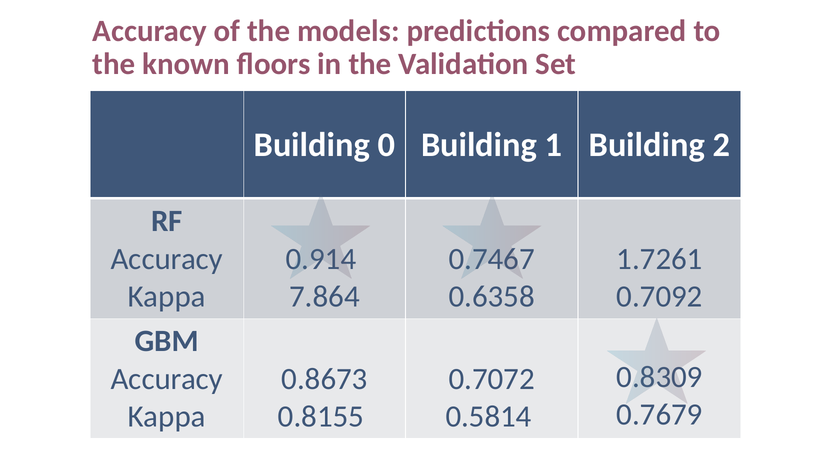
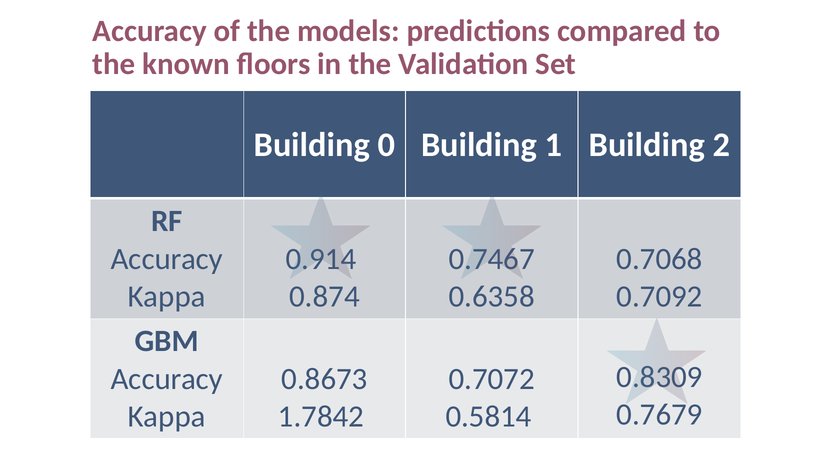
1.7261: 1.7261 -> 0.7068 (660, 259)
7.864: 7.864 -> 0.874 (325, 297)
0.8155: 0.8155 -> 1.7842 (321, 417)
